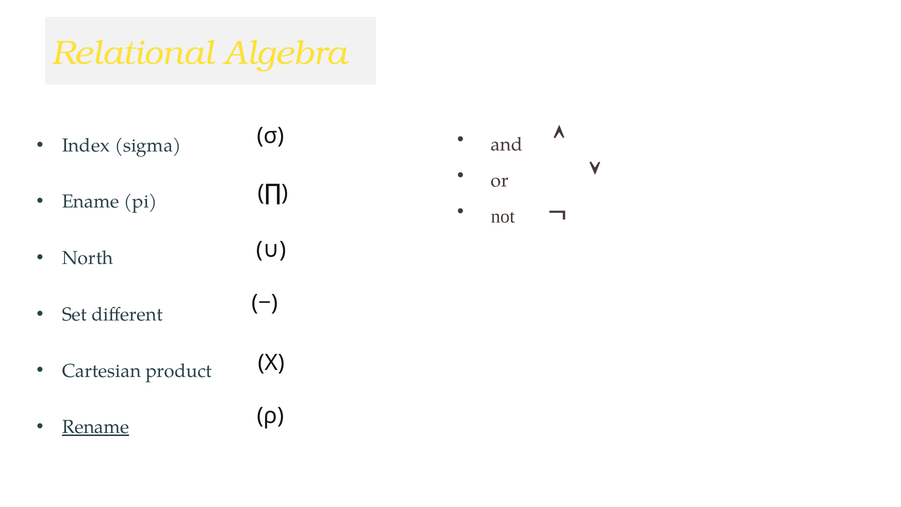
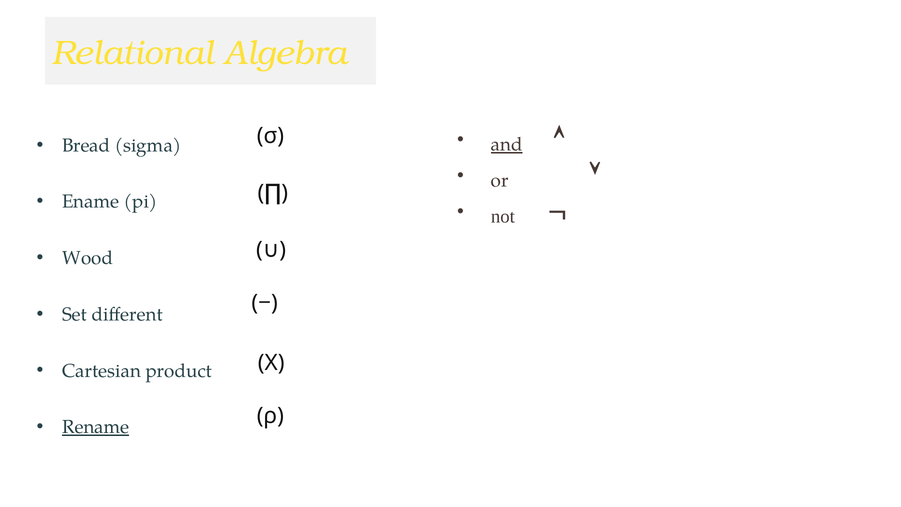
Index: Index -> Bread (86, 145)
and underline: none -> present (507, 145)
North: North -> Wood (88, 258)
